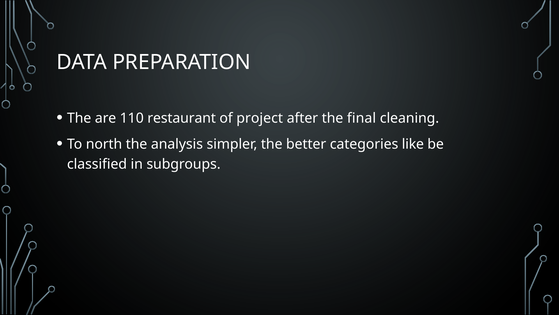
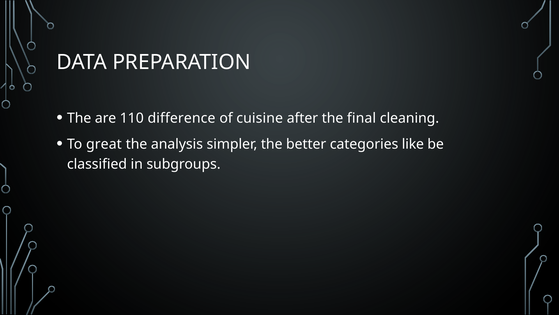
restaurant: restaurant -> difference (182, 118)
project: project -> cuisine (260, 118)
north: north -> great (104, 144)
